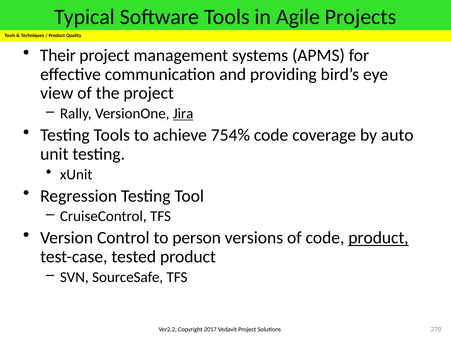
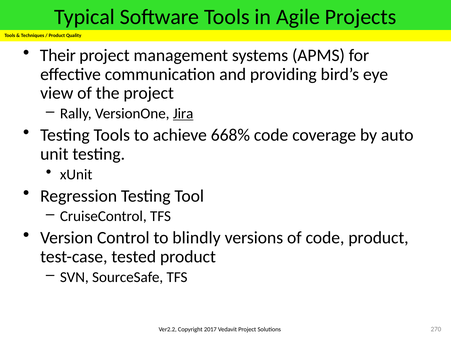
754%: 754% -> 668% (230, 135)
person: person -> blindly (196, 238)
product underline: present -> none (378, 238)
